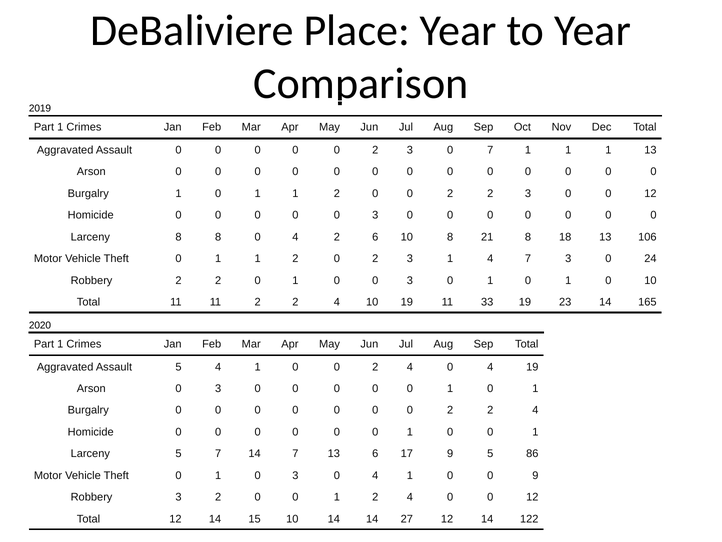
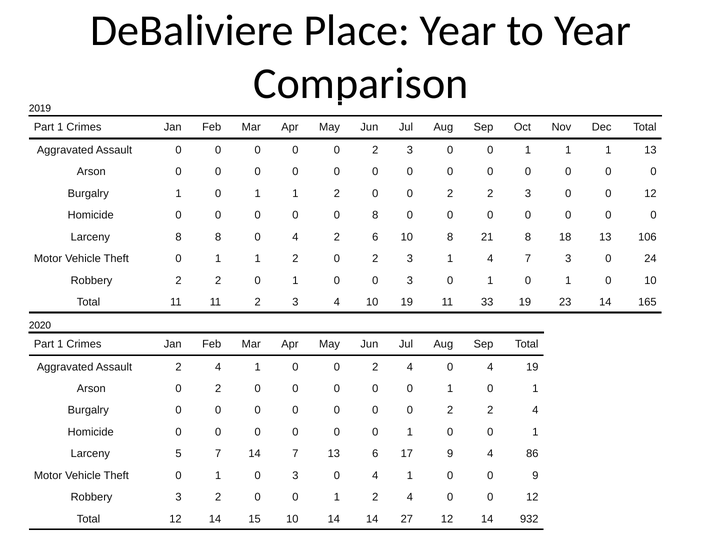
7: 7 -> 0 (490, 150)
0 0 0 3: 3 -> 8 (375, 215)
11 2 2: 2 -> 3 (295, 302)
Assault 5: 5 -> 2 (179, 367)
Arson 0 3: 3 -> 2 (218, 388)
9 5: 5 -> 4 (490, 453)
122: 122 -> 932 (529, 519)
